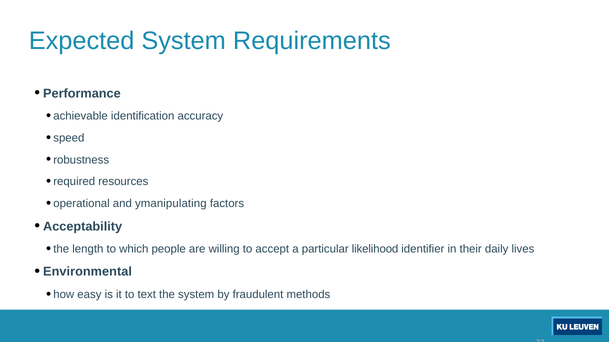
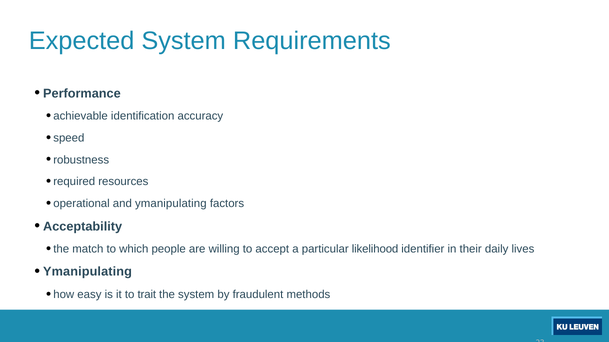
length: length -> match (88, 249)
Environmental: Environmental -> Ymanipulating (88, 272)
text: text -> trait (147, 295)
